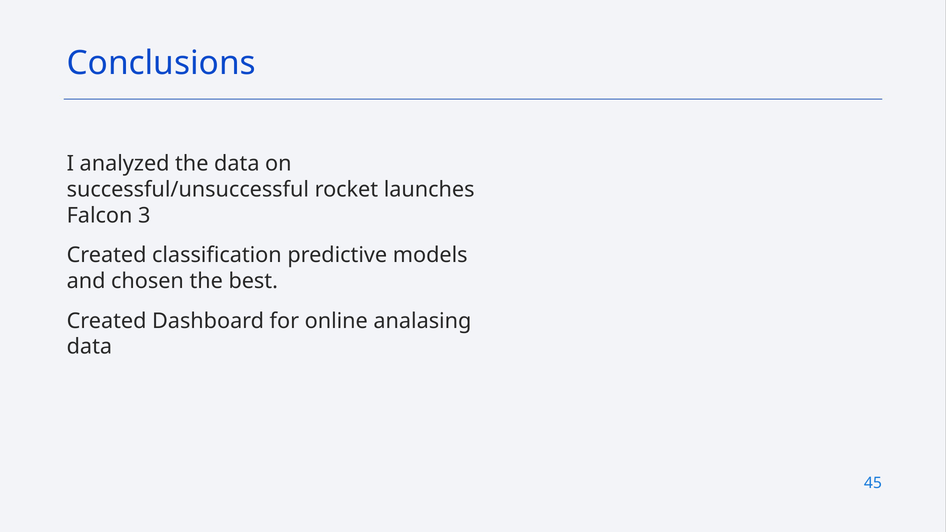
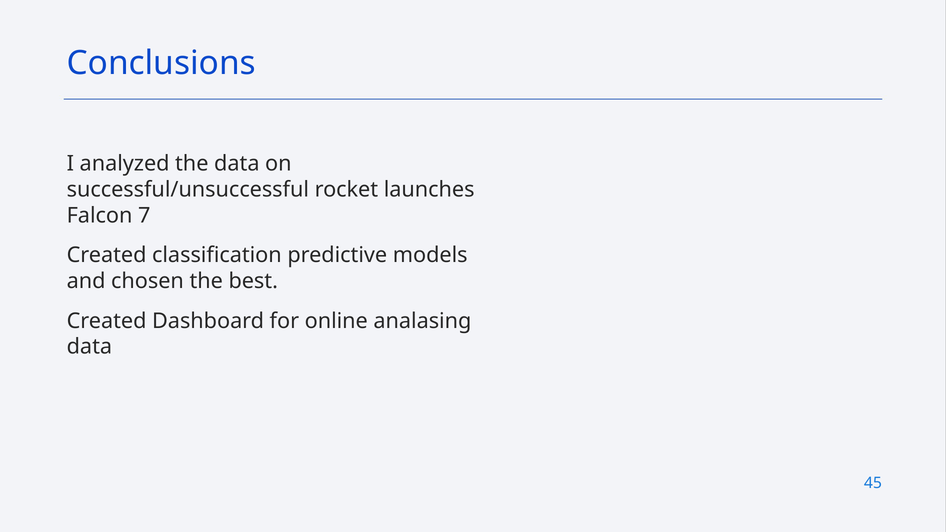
3: 3 -> 7 (144, 215)
